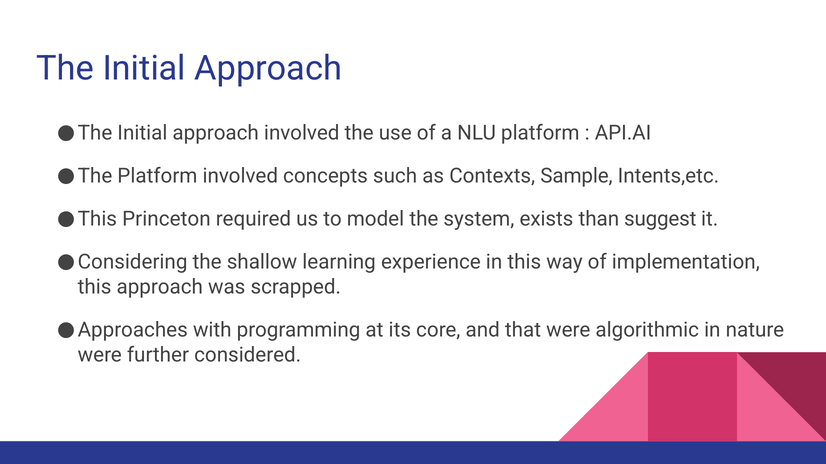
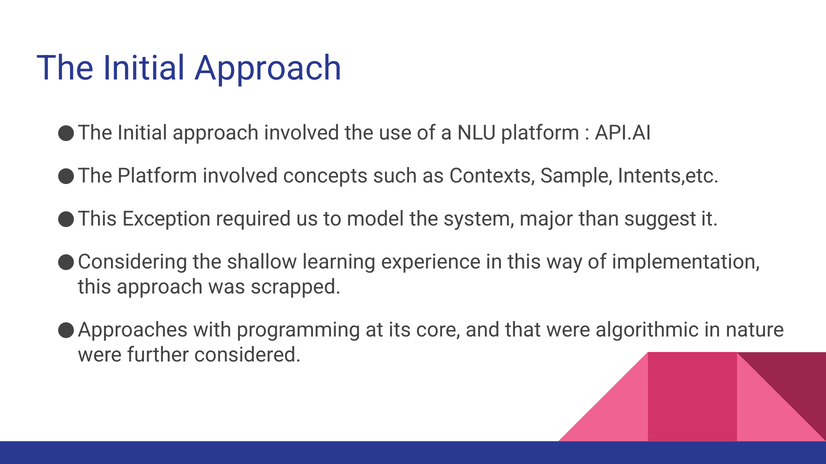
Princeton: Princeton -> Exception (167, 219)
exists: exists -> major (546, 219)
